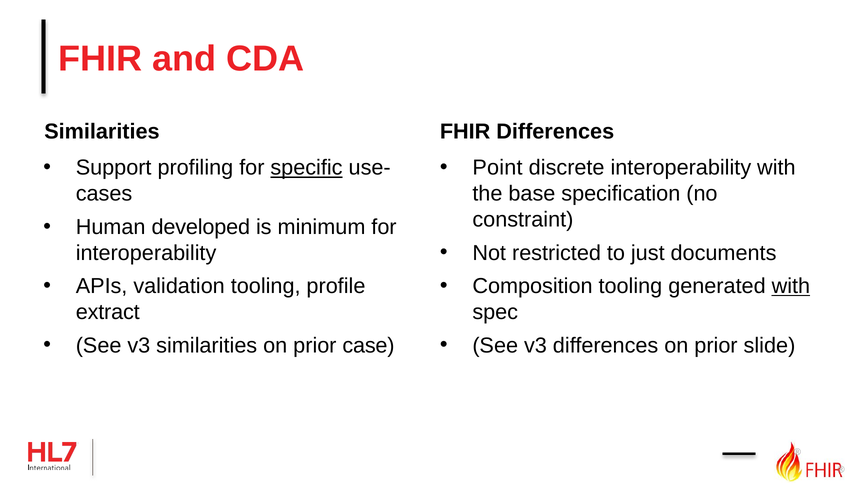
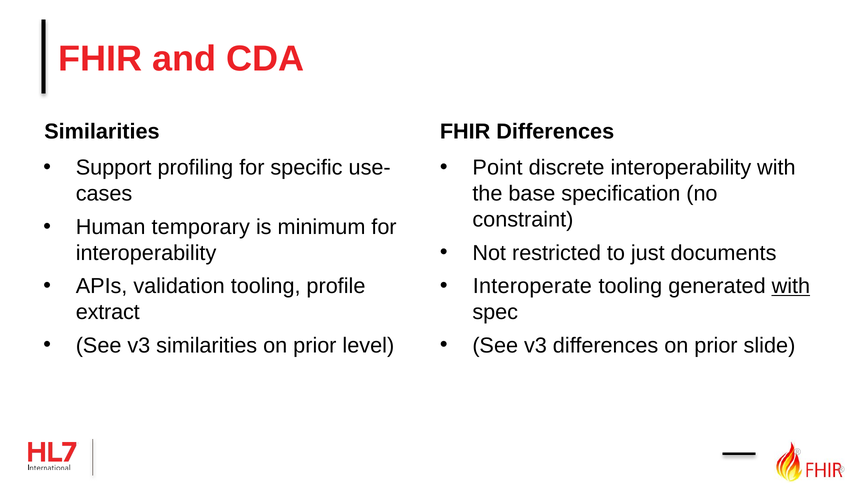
specific underline: present -> none (306, 168)
developed: developed -> temporary (201, 227)
Composition: Composition -> Interoperate (532, 286)
case: case -> level (368, 345)
